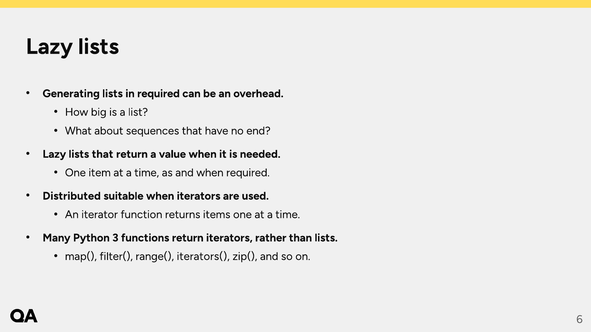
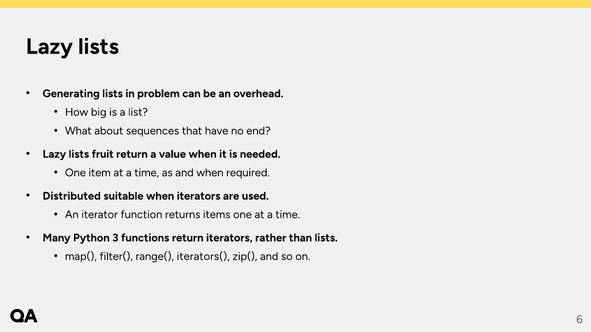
in required: required -> problem (158, 94)
lists that: that -> fruit (103, 154)
